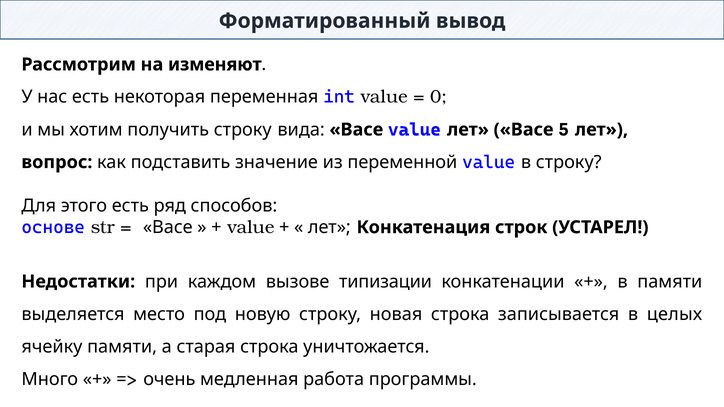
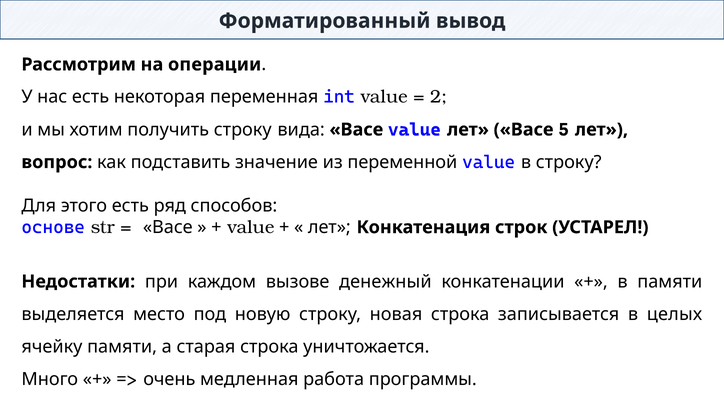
изменяют: изменяют -> операции (215, 65)
0: 0 -> 2 (439, 97)
типизации: типизации -> денежный (385, 282)
